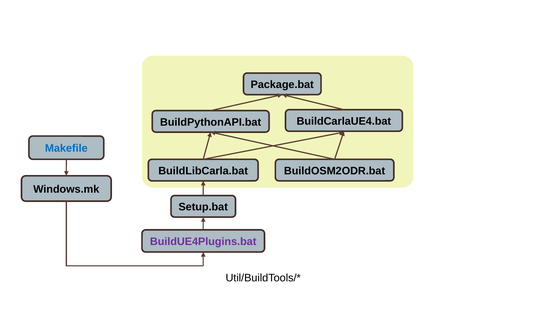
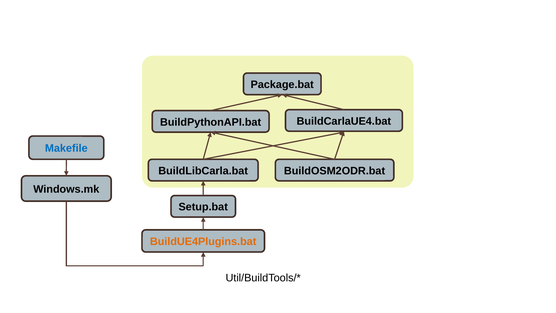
BuildUE4Plugins.bat colour: purple -> orange (203, 241)
